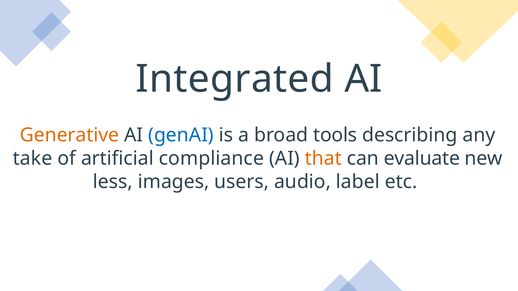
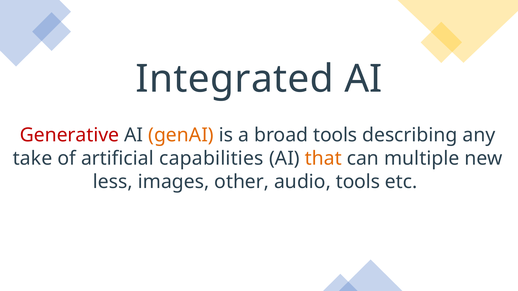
Generative colour: orange -> red (69, 135)
genAI colour: blue -> orange (181, 135)
compliance: compliance -> capabilities (211, 159)
evaluate: evaluate -> multiple (422, 159)
users: users -> other (242, 182)
audio label: label -> tools (358, 182)
